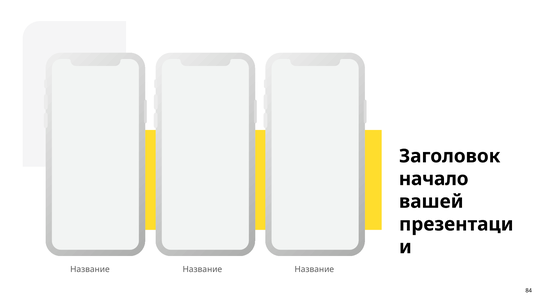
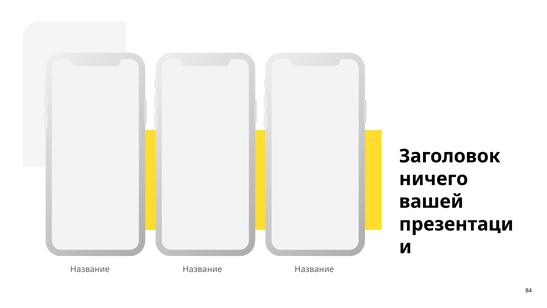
начало: начало -> ничего (434, 179)
